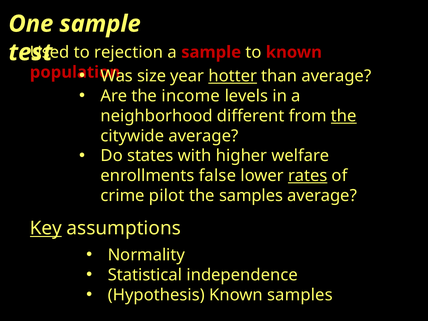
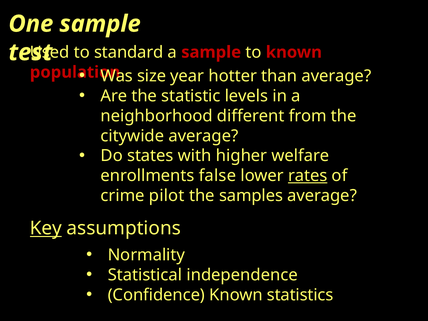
rejection: rejection -> standard (129, 52)
hotter underline: present -> none (233, 76)
income: income -> statistic (191, 96)
the underline: present -> none (344, 116)
Hypothesis: Hypothesis -> Confidence (156, 295)
Known samples: samples -> statistics (300, 295)
